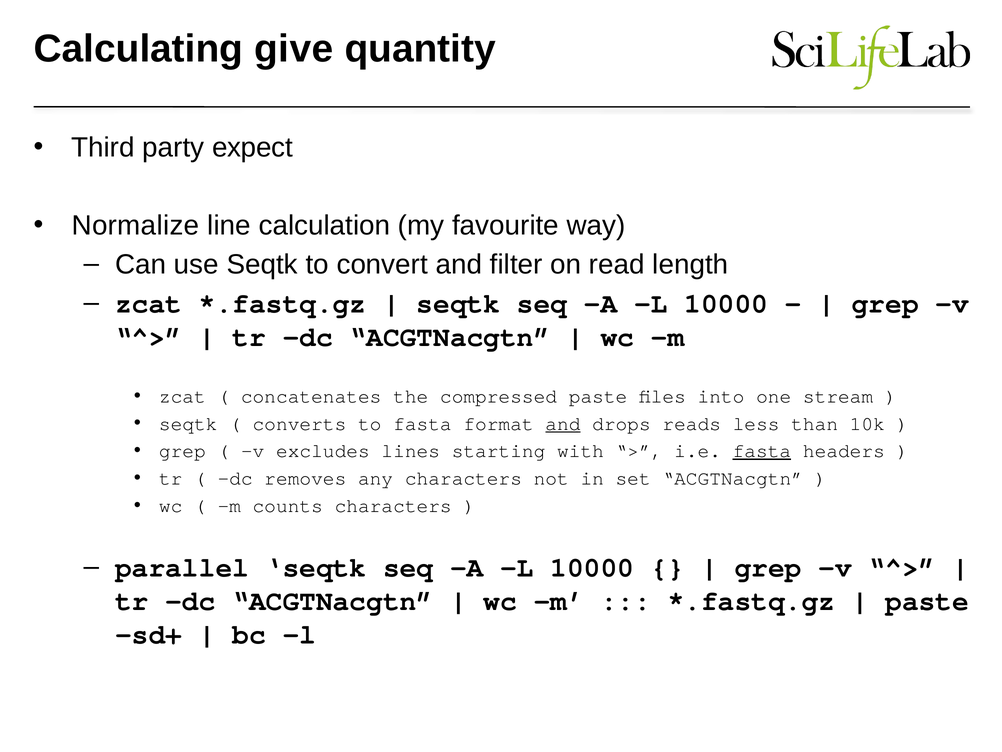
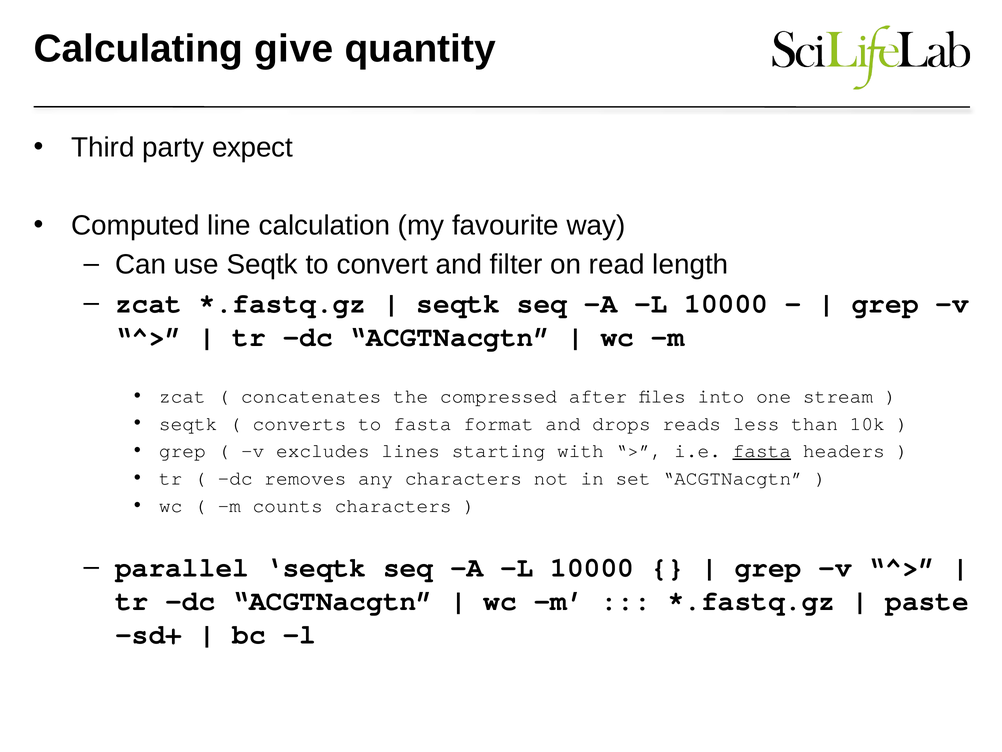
Normalize: Normalize -> Computed (136, 225)
compressed paste: paste -> after (598, 396)
and underline: present -> none (563, 423)
